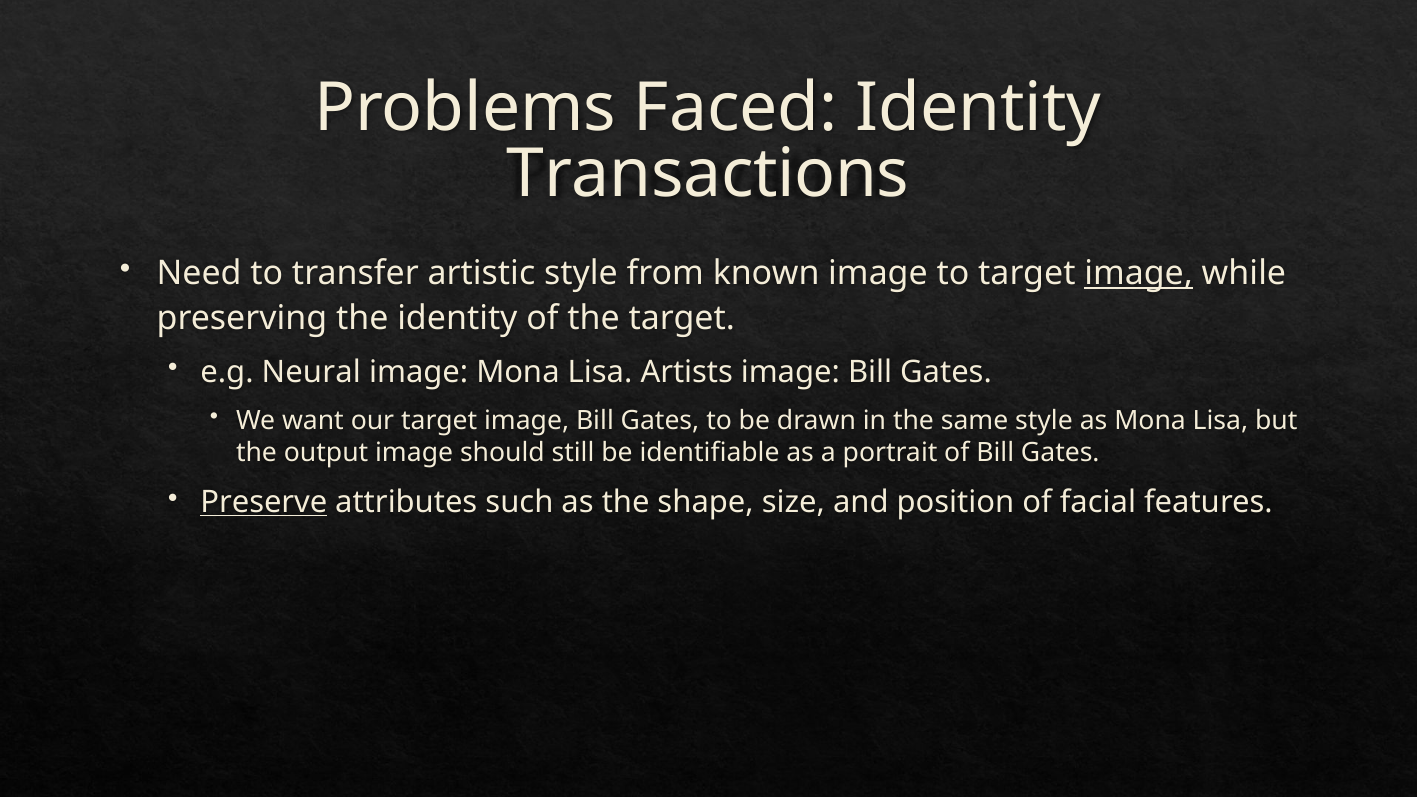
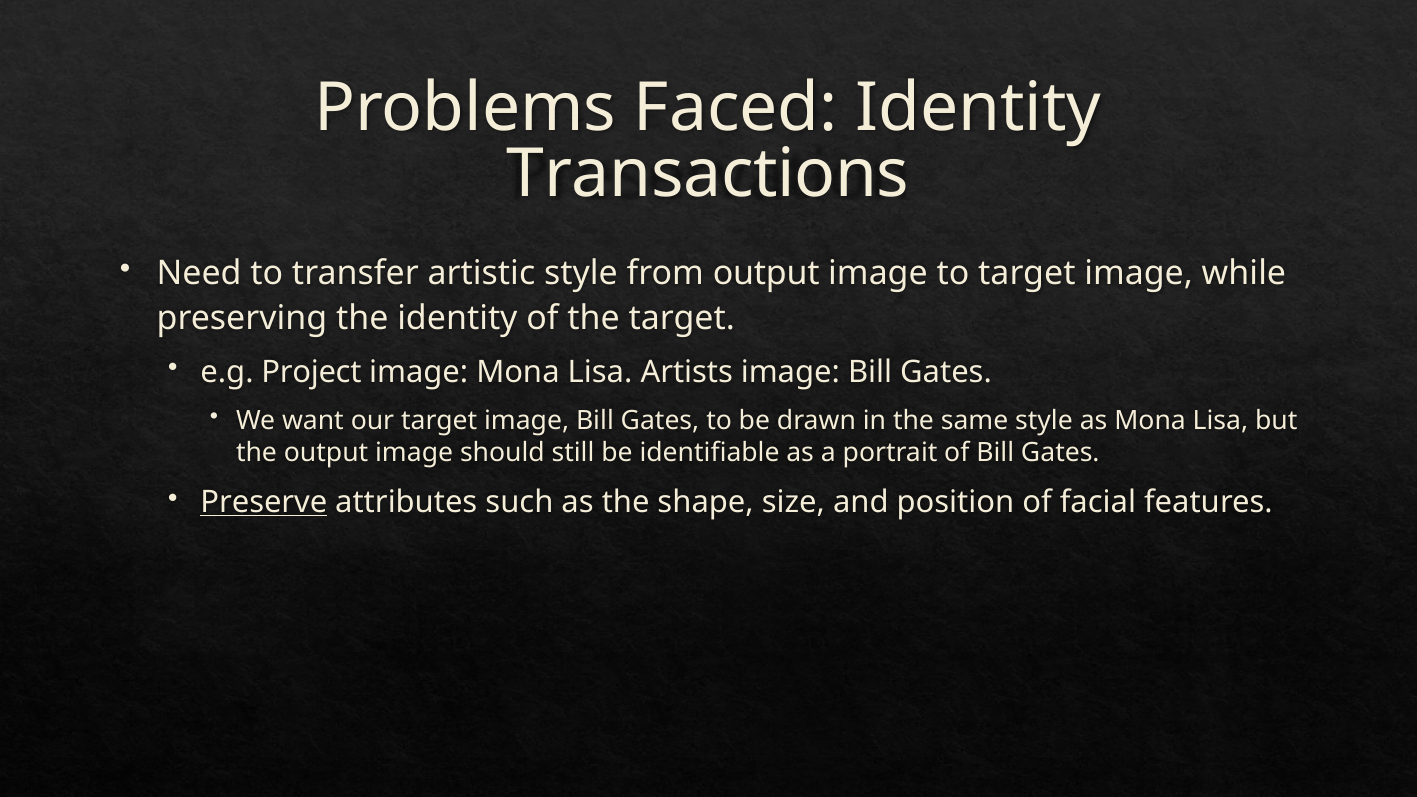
from known: known -> output (766, 273)
image underline: present -> none (1139, 273)
Neural: Neural -> Project (311, 372)
